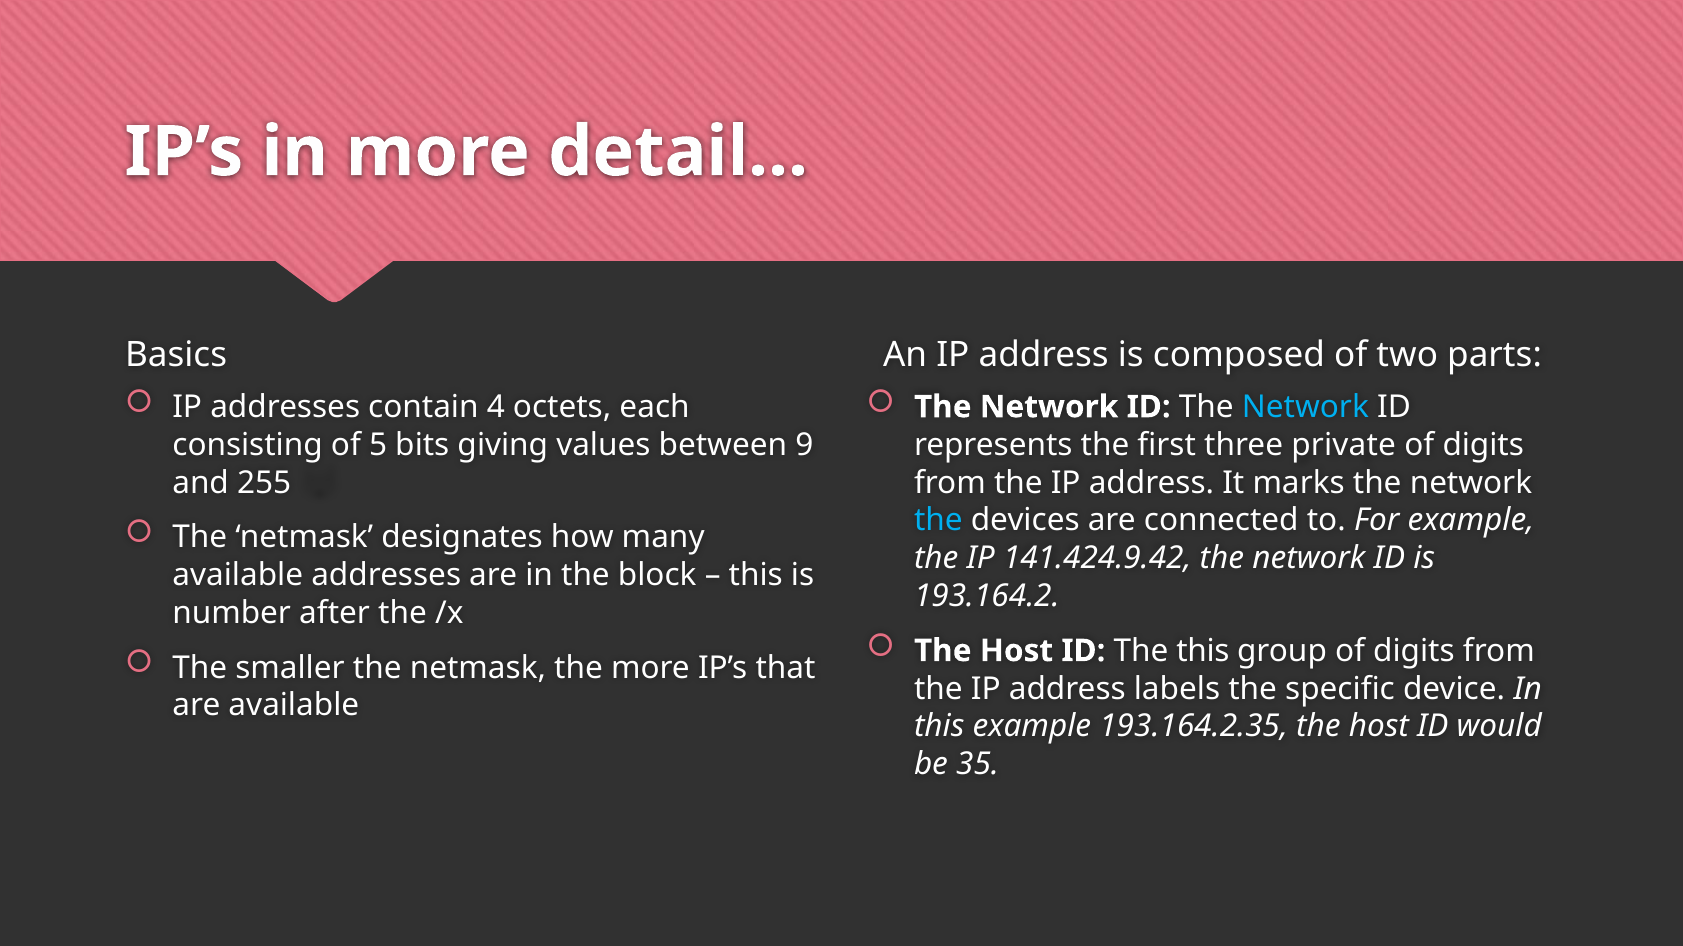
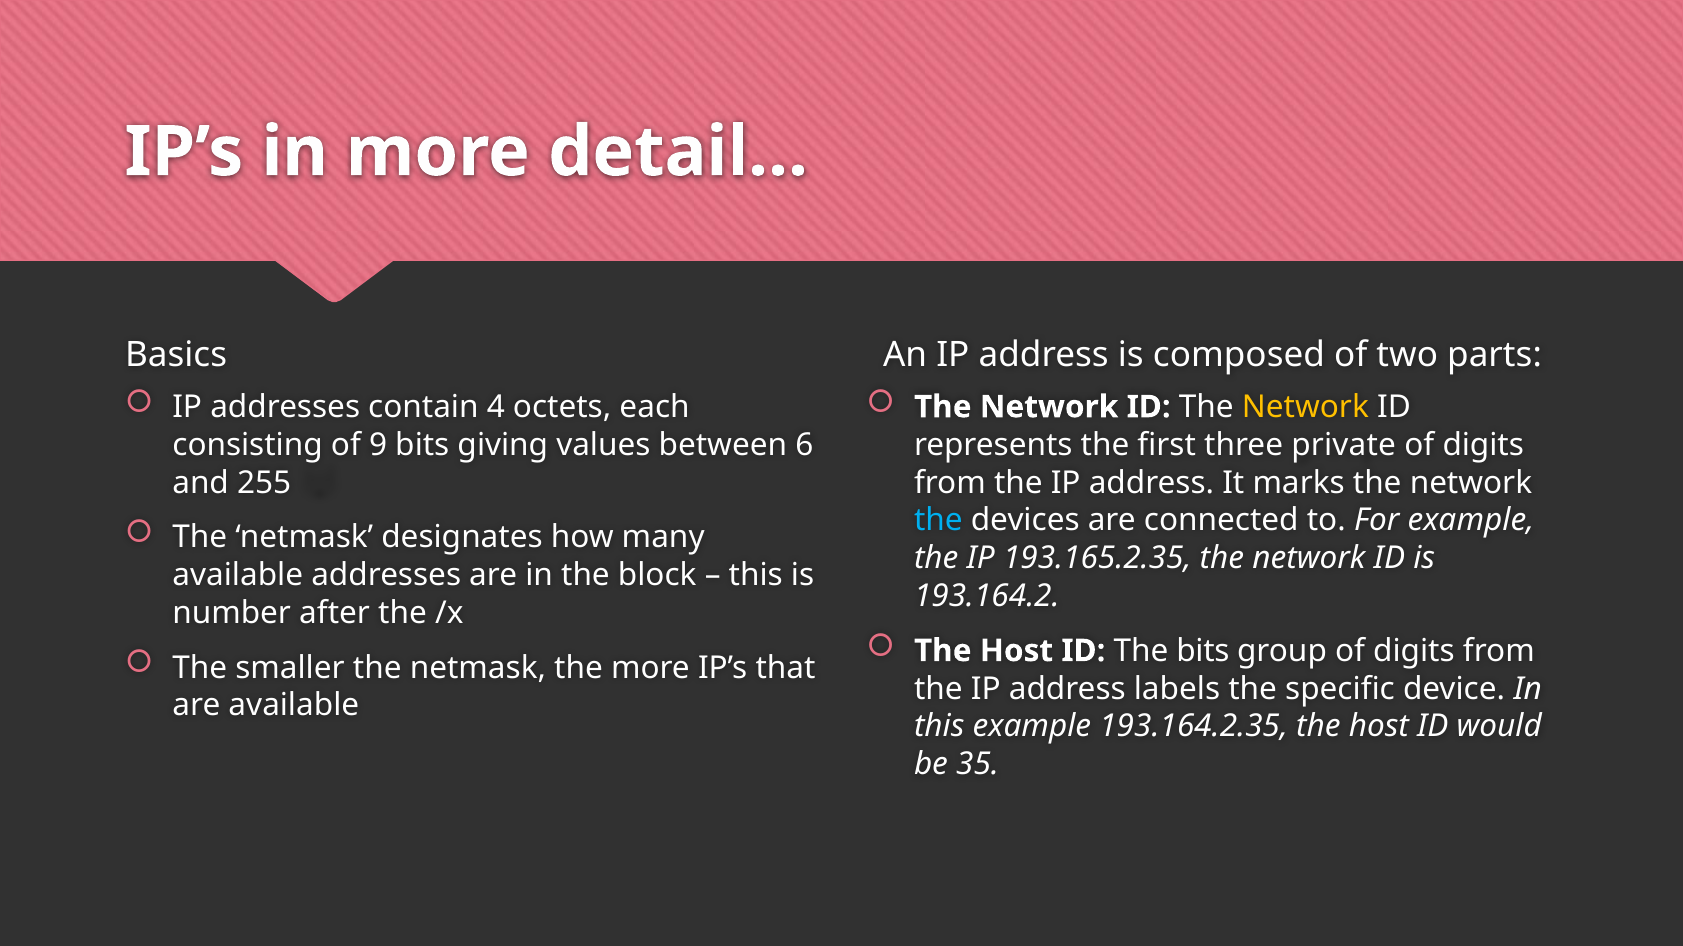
Network colour: light blue -> yellow (1305, 407)
5: 5 -> 9 (378, 445)
9: 9 -> 6 (804, 445)
141.424.9.42: 141.424.9.42 -> 193.165.2.35 (1097, 559)
The this: this -> bits (1203, 651)
